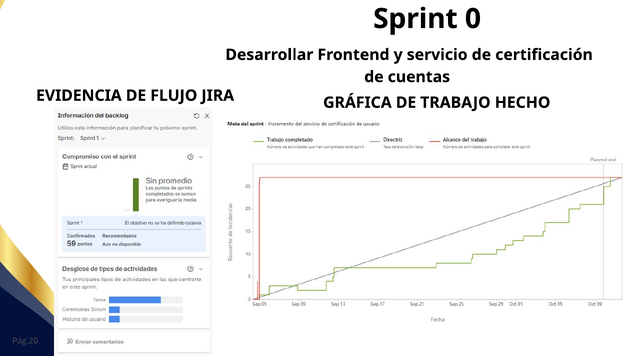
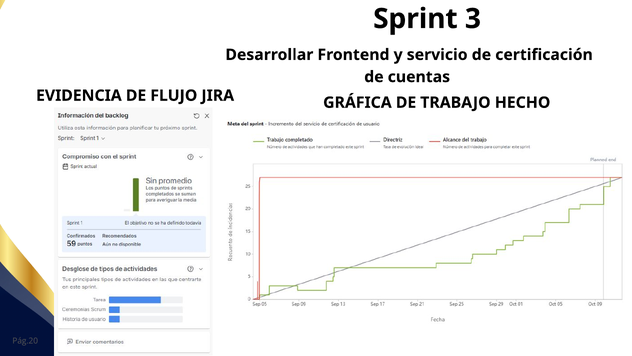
0: 0 -> 3 (473, 19)
